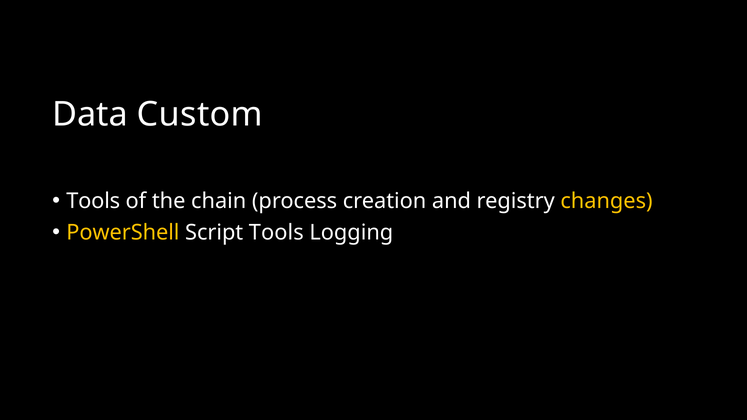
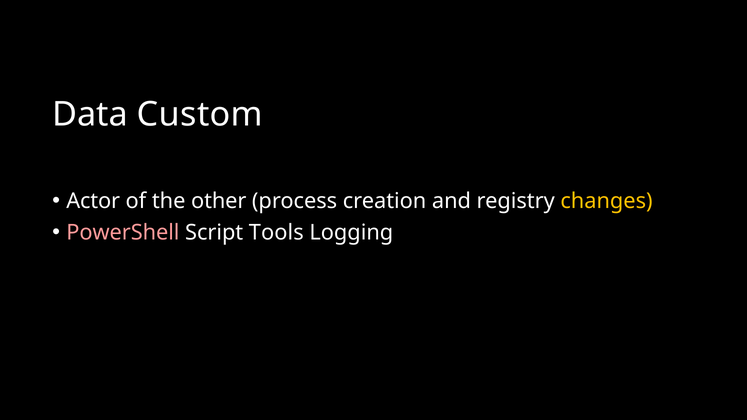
Tools: Tools -> Actor (93, 201)
chain: chain -> other (219, 201)
PowerShell colour: yellow -> pink (123, 233)
